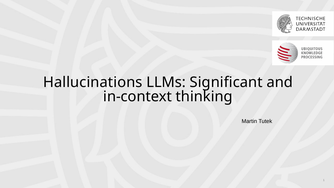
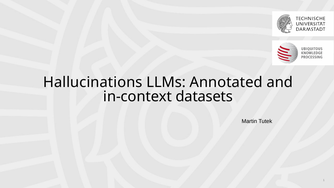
Significant: Significant -> Annotated (226, 82)
thinking: thinking -> datasets (204, 96)
